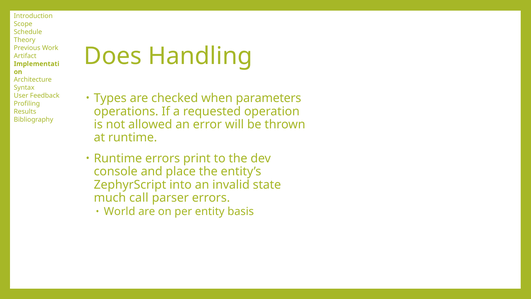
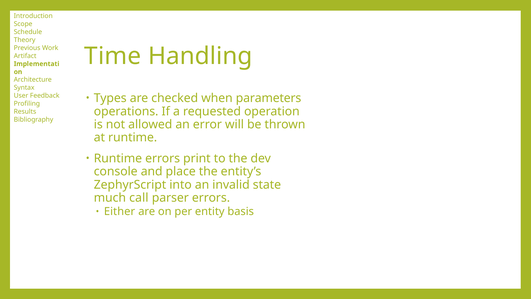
Does: Does -> Time (113, 56)
World: World -> Either (120, 211)
